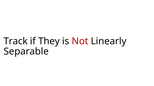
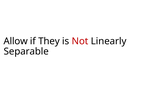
Track: Track -> Allow (16, 41)
